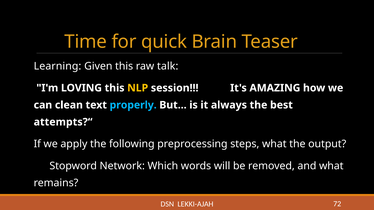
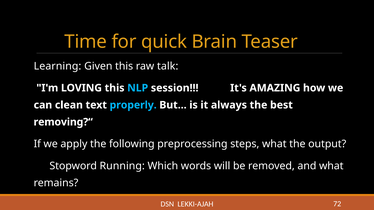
NLP colour: yellow -> light blue (138, 88)
attempts?“: attempts?“ -> removing?“ (63, 122)
Network: Network -> Running (122, 166)
